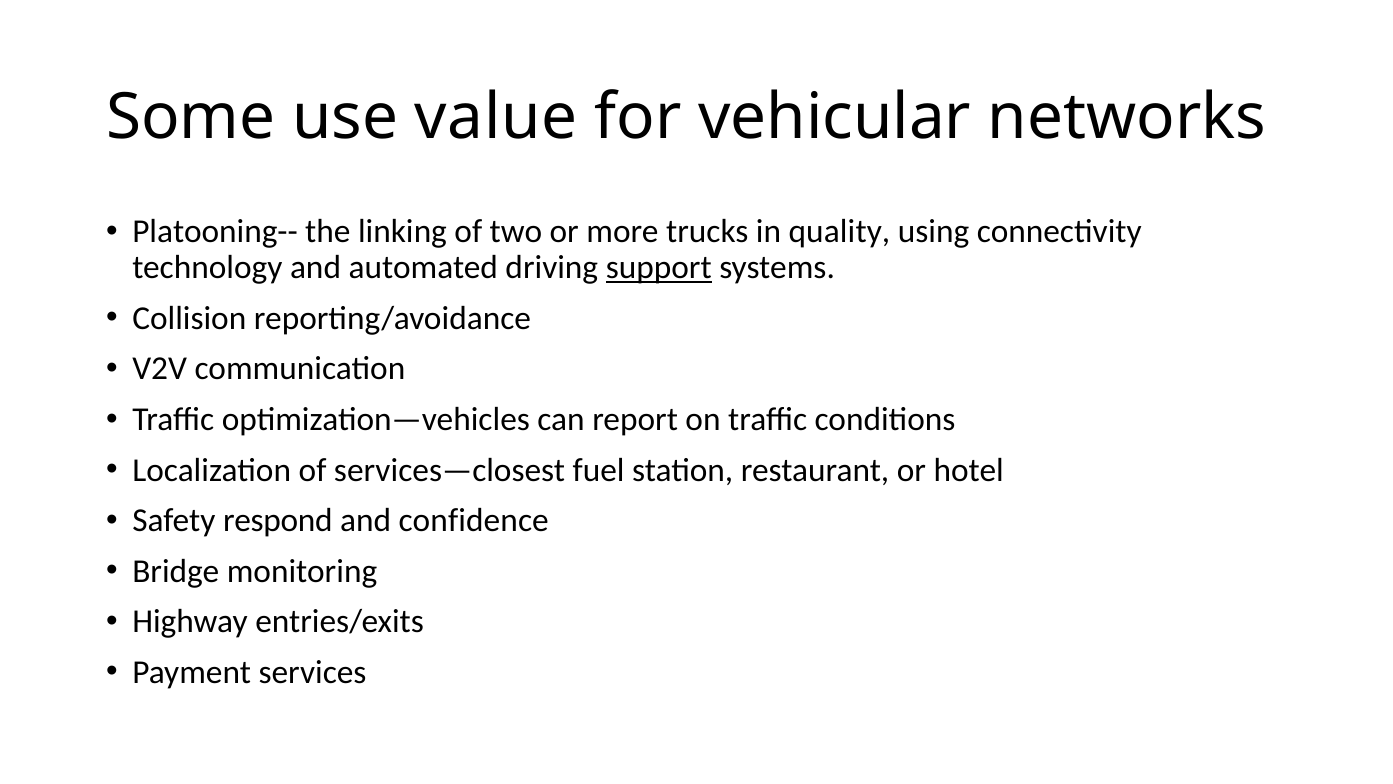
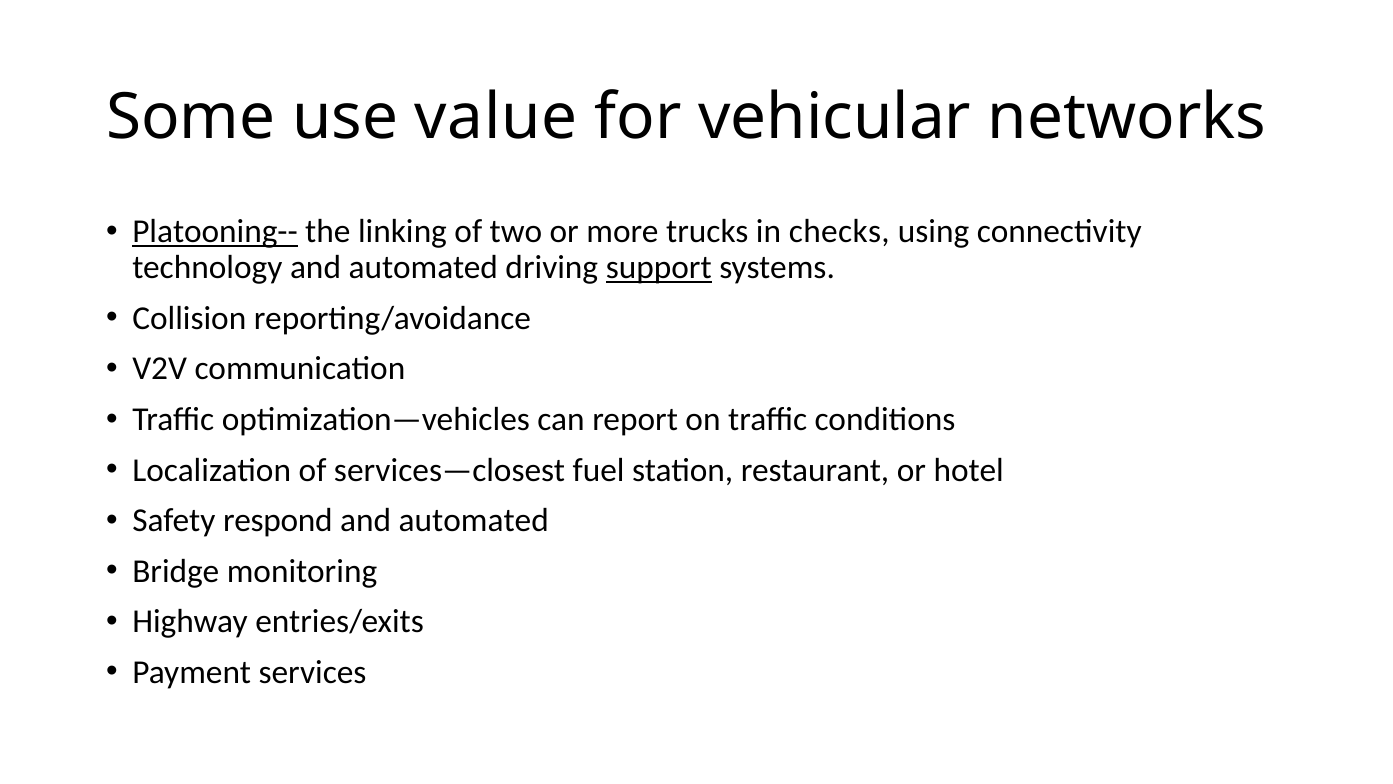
Platooning-- underline: none -> present (215, 232)
quality: quality -> checks (839, 232)
confidence: confidence -> automated (474, 520)
